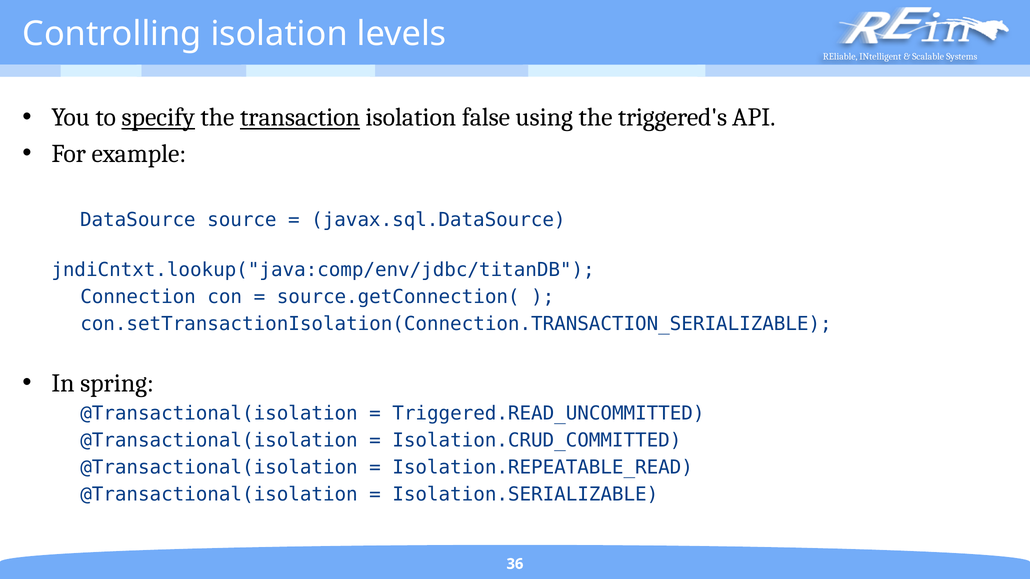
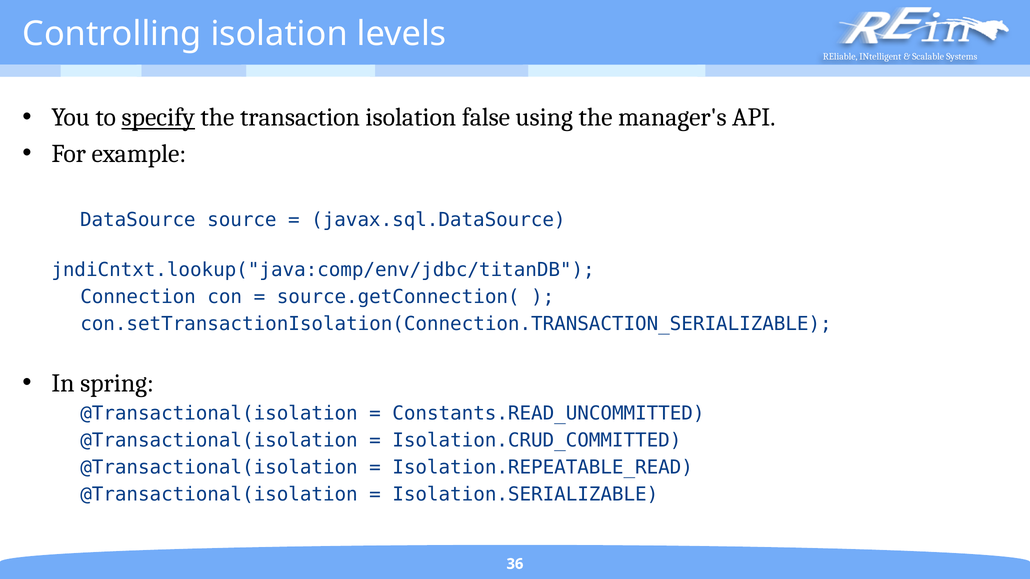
transaction underline: present -> none (300, 118)
triggered's: triggered's -> manager's (672, 118)
Triggered.READ_UNCOMMITTED: Triggered.READ_UNCOMMITTED -> Constants.READ_UNCOMMITTED (548, 414)
